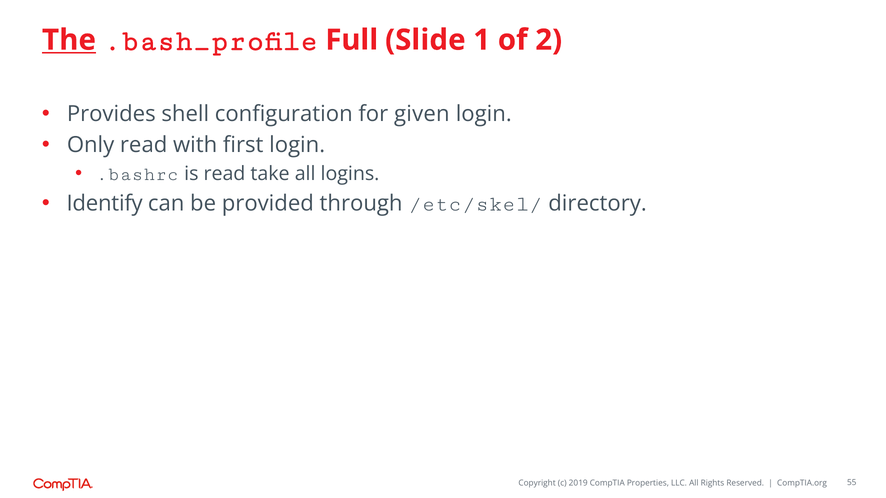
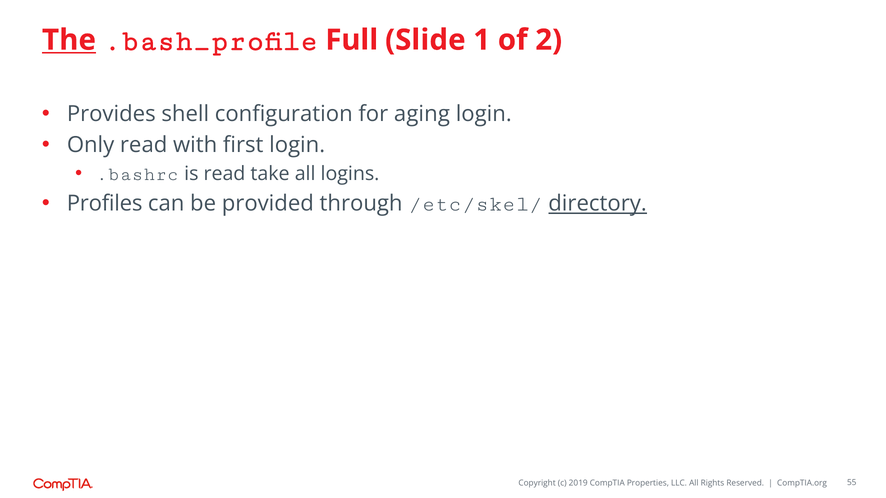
given: given -> aging (422, 114)
Identify: Identify -> Profiles (105, 204)
directory underline: none -> present (598, 204)
